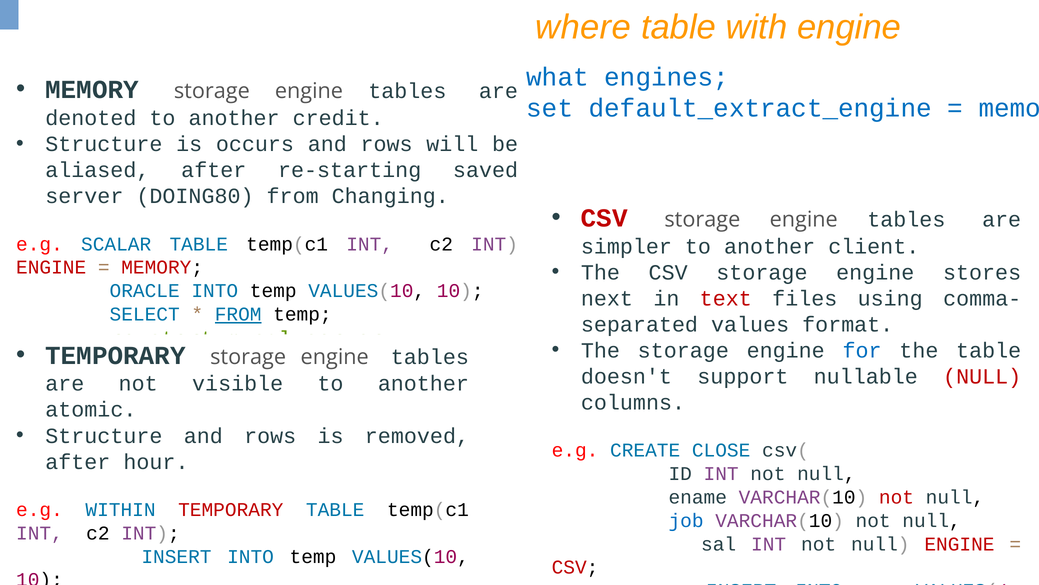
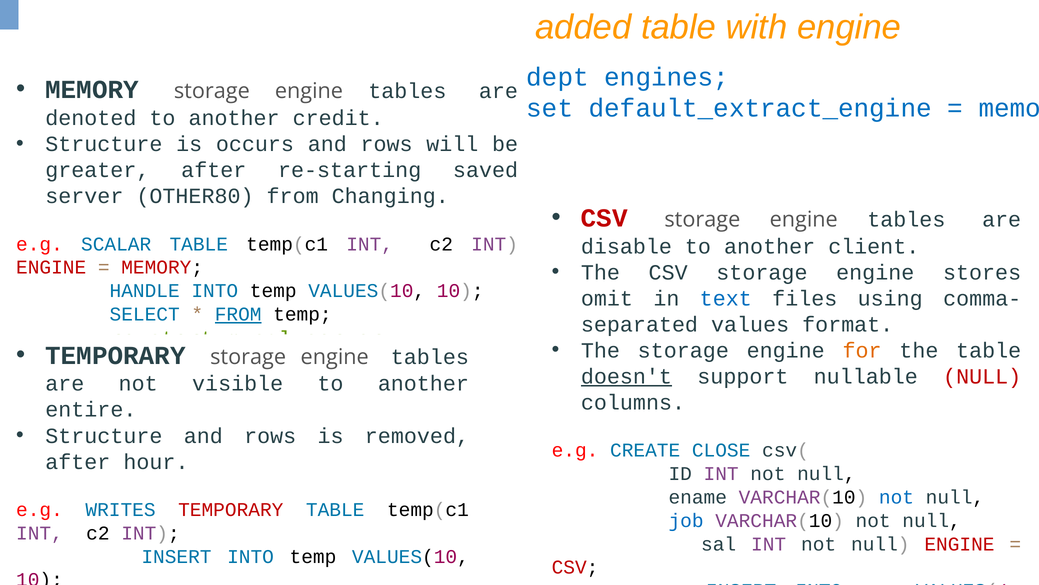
where: where -> added (583, 27)
what: what -> dept (558, 77)
aliased: aliased -> greater (97, 170)
DOING80: DOING80 -> OTHER80 (195, 196)
simpler: simpler -> disable (626, 246)
ORACLE: ORACLE -> HANDLE (145, 291)
next: next -> omit (607, 298)
text colour: red -> blue (726, 298)
for colour: blue -> orange (862, 350)
doesn't underline: none -> present (626, 376)
atomic: atomic -> entire (91, 409)
not colour: red -> blue (896, 497)
WITHIN: WITHIN -> WRITES (121, 509)
